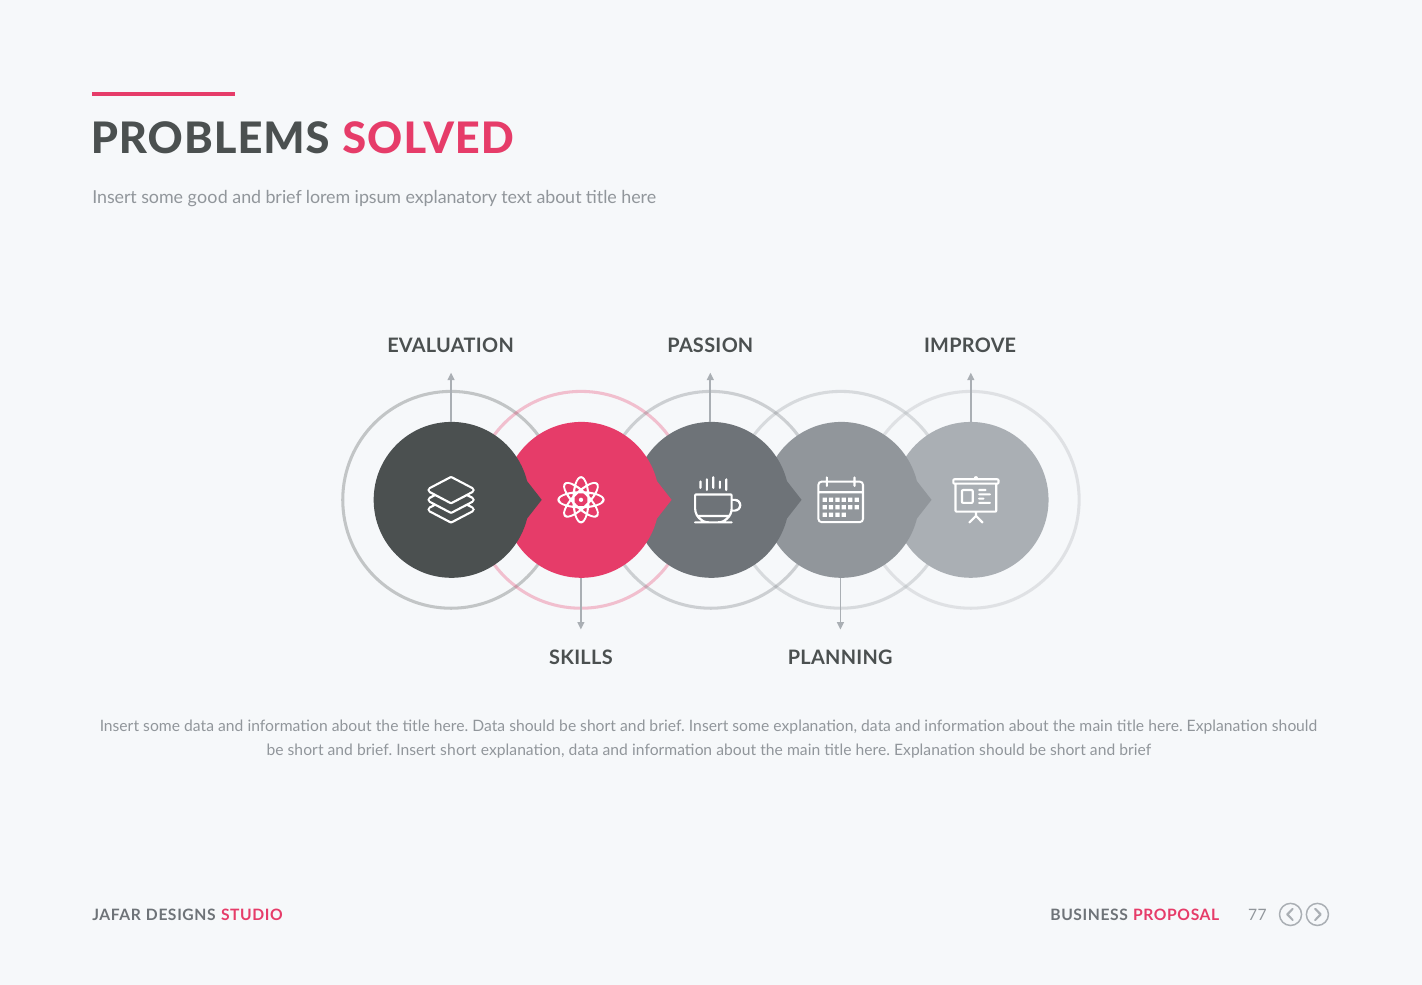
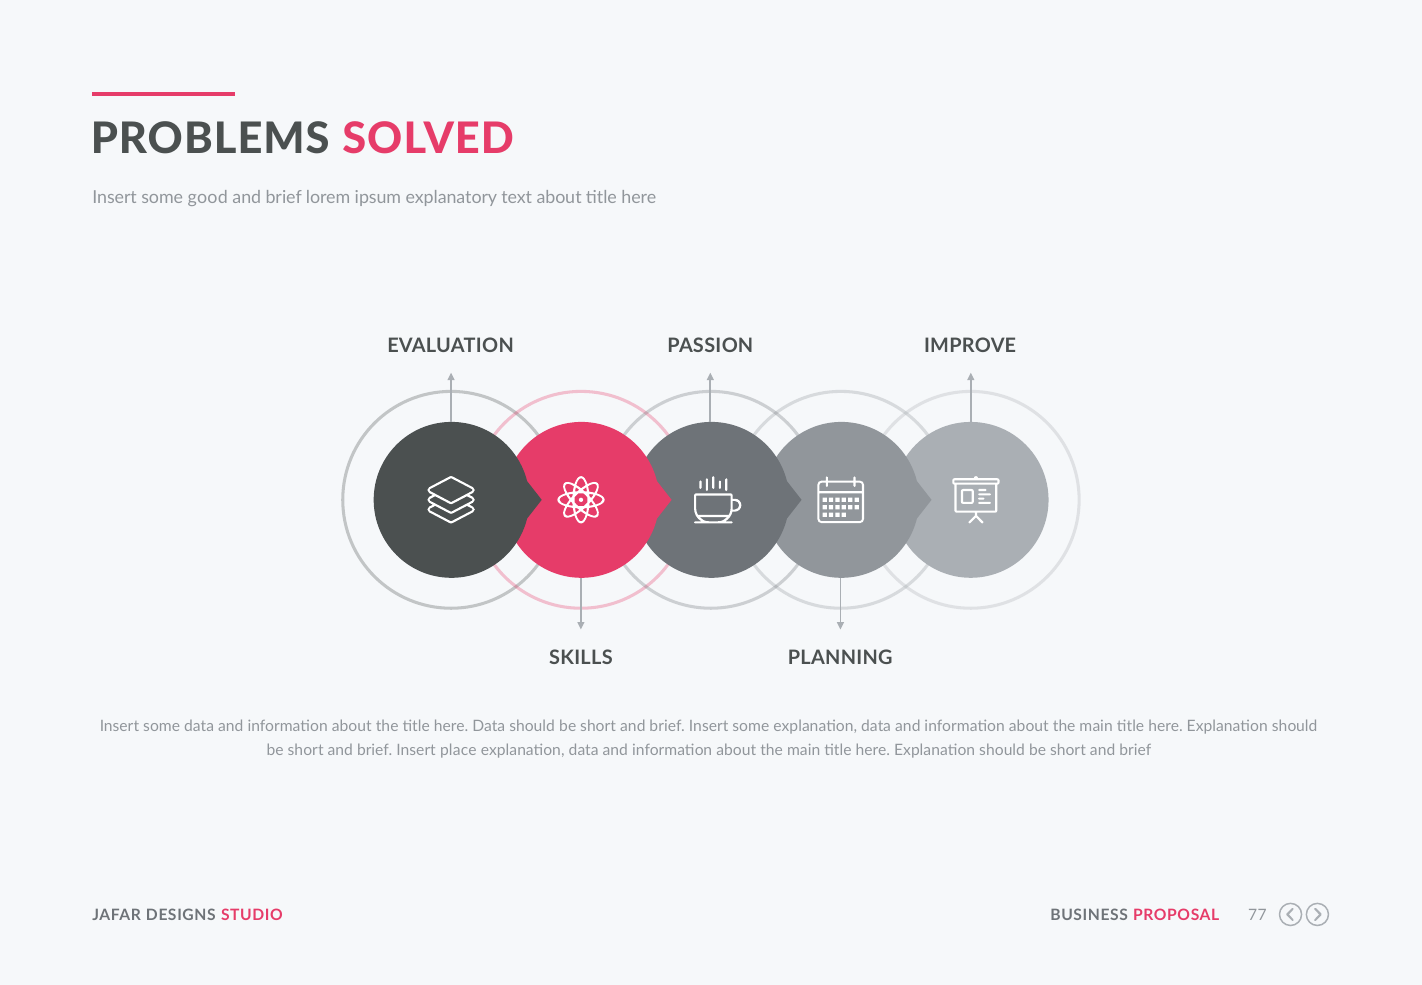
Insert short: short -> place (458, 750)
